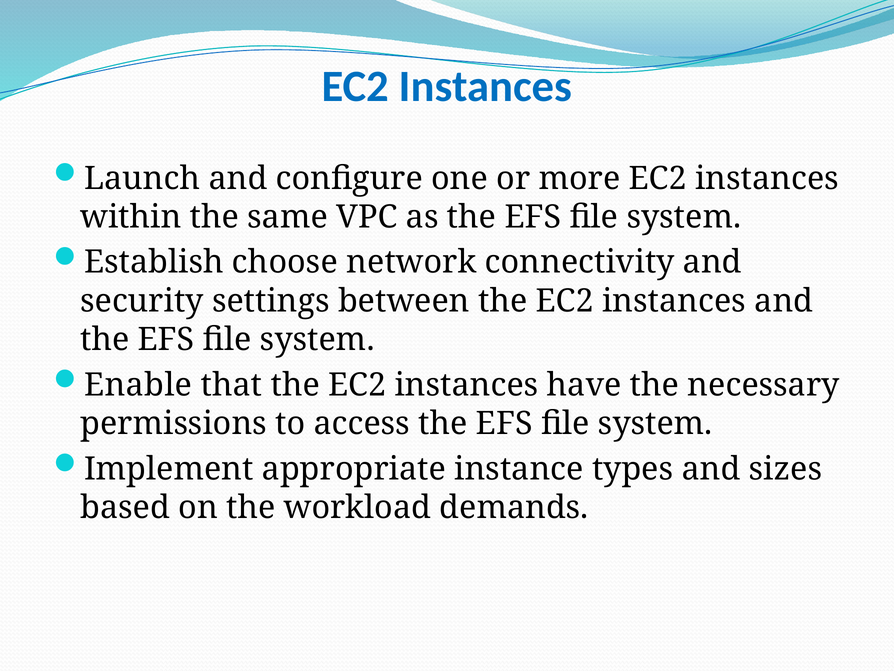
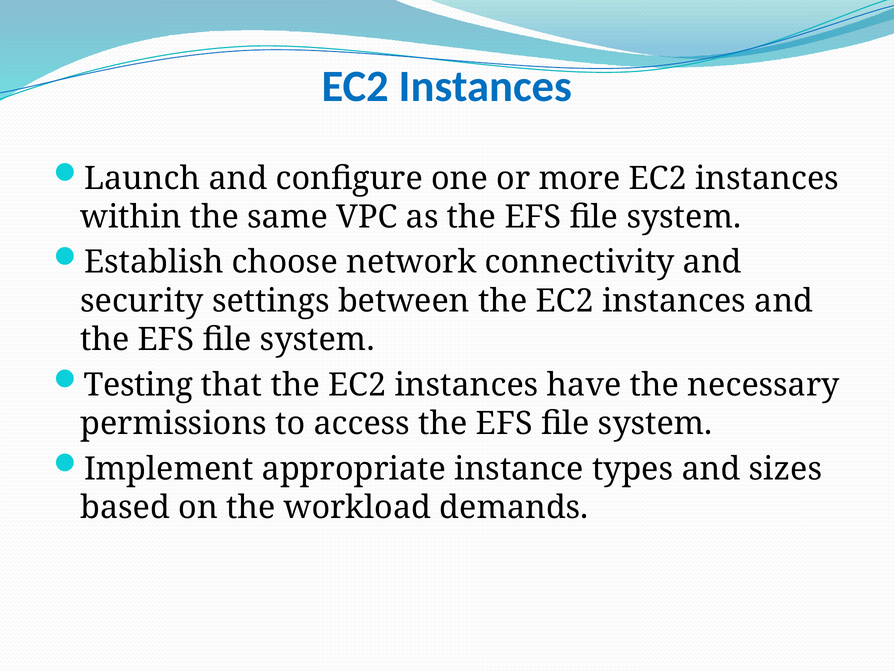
Enable: Enable -> Testing (139, 385)
